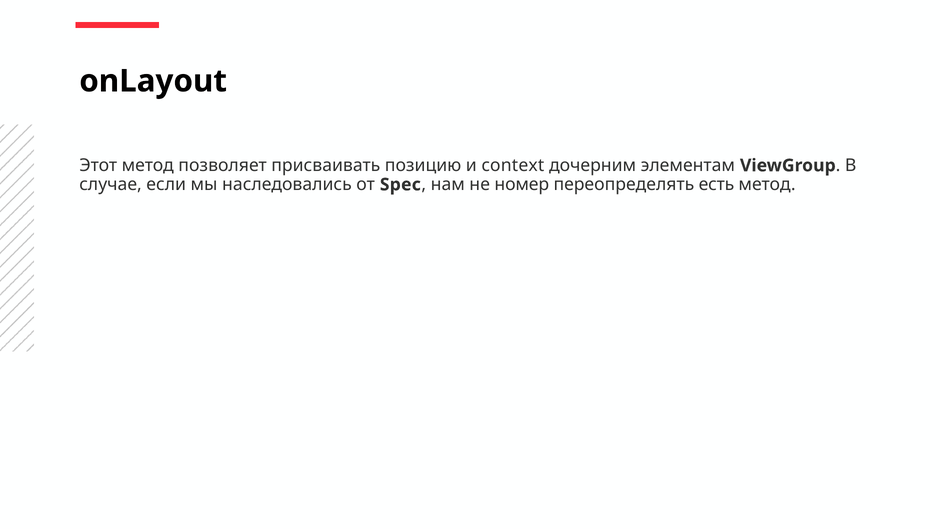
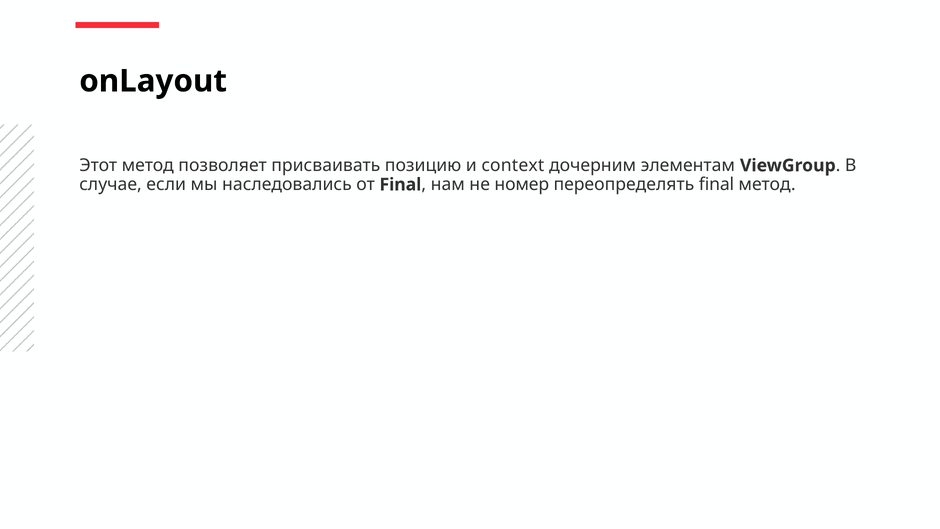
от Spec: Spec -> Final (400, 184)
переопределять есть: есть -> final (717, 184)
